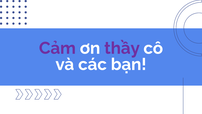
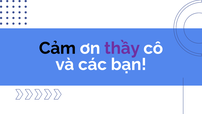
Cảm colour: purple -> black (57, 48)
